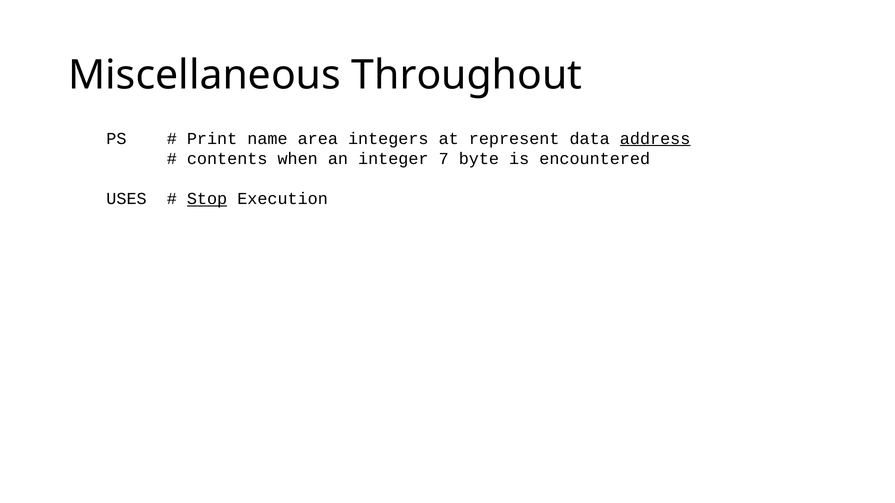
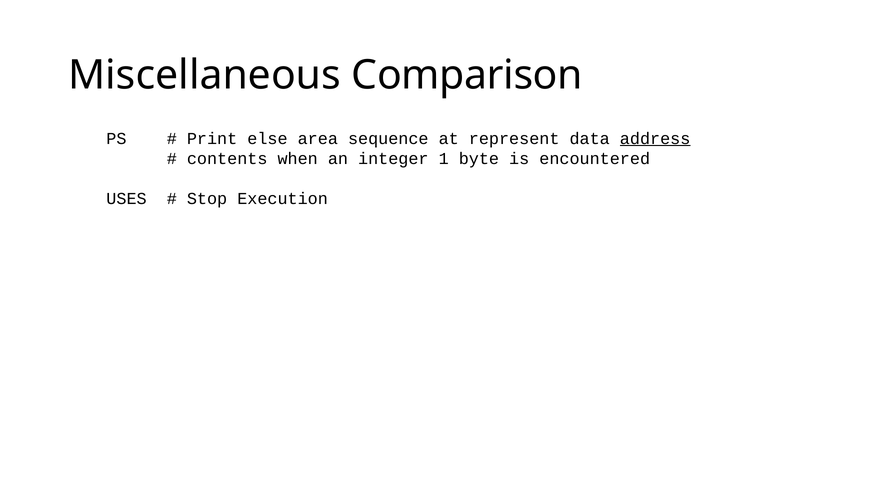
Throughout: Throughout -> Comparison (467, 75)
name: name -> else (267, 139)
integers: integers -> sequence (388, 139)
7: 7 -> 1 (444, 159)
Stop underline: present -> none (207, 199)
